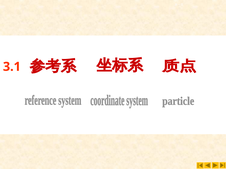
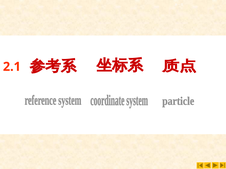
3.1: 3.1 -> 2.1 (12, 67)
